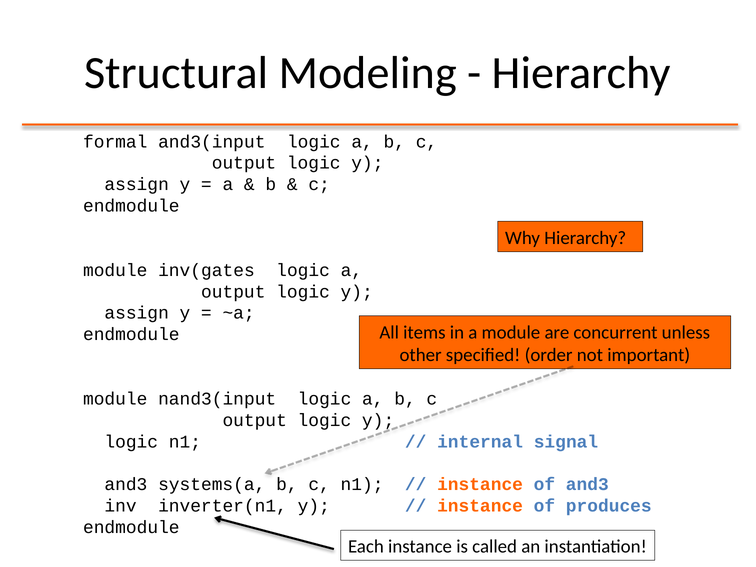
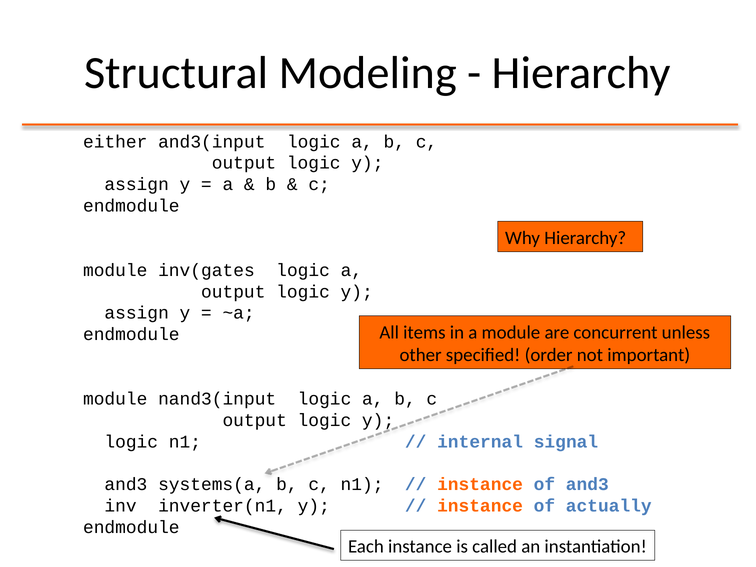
formal: formal -> either (115, 142)
produces: produces -> actually (609, 506)
